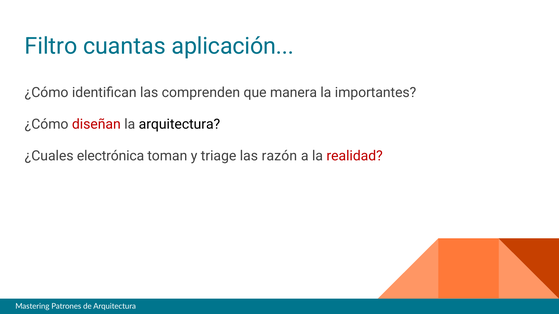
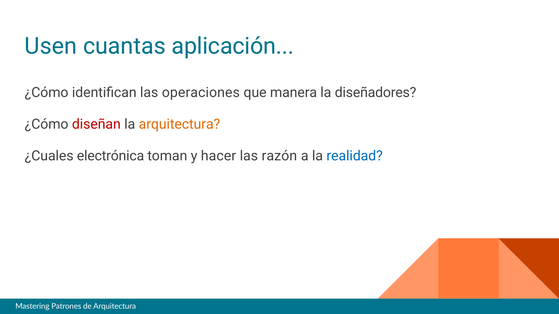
Filtro: Filtro -> Usen (51, 46)
comprenden: comprenden -> operaciones (201, 93)
importantes: importantes -> diseñadores (376, 93)
arquitectura colour: black -> orange (179, 124)
triage: triage -> hacer (219, 156)
realidad colour: red -> blue (355, 156)
